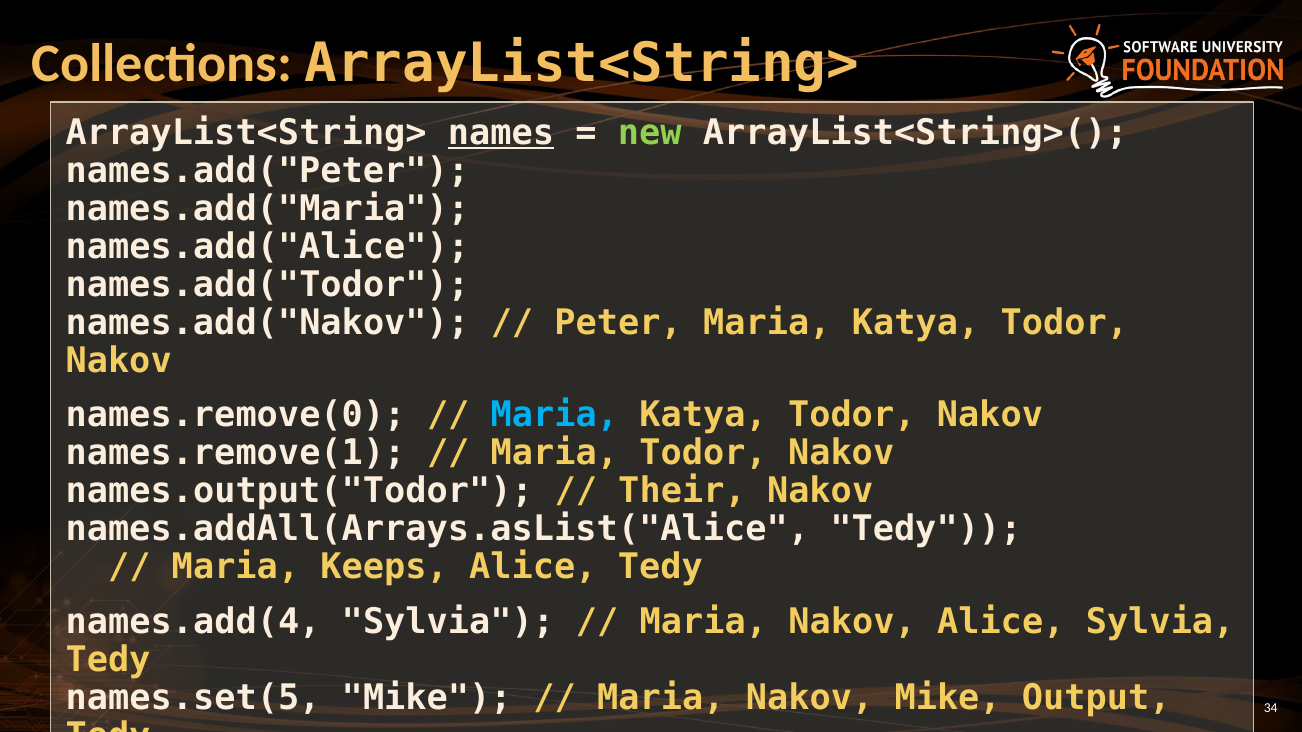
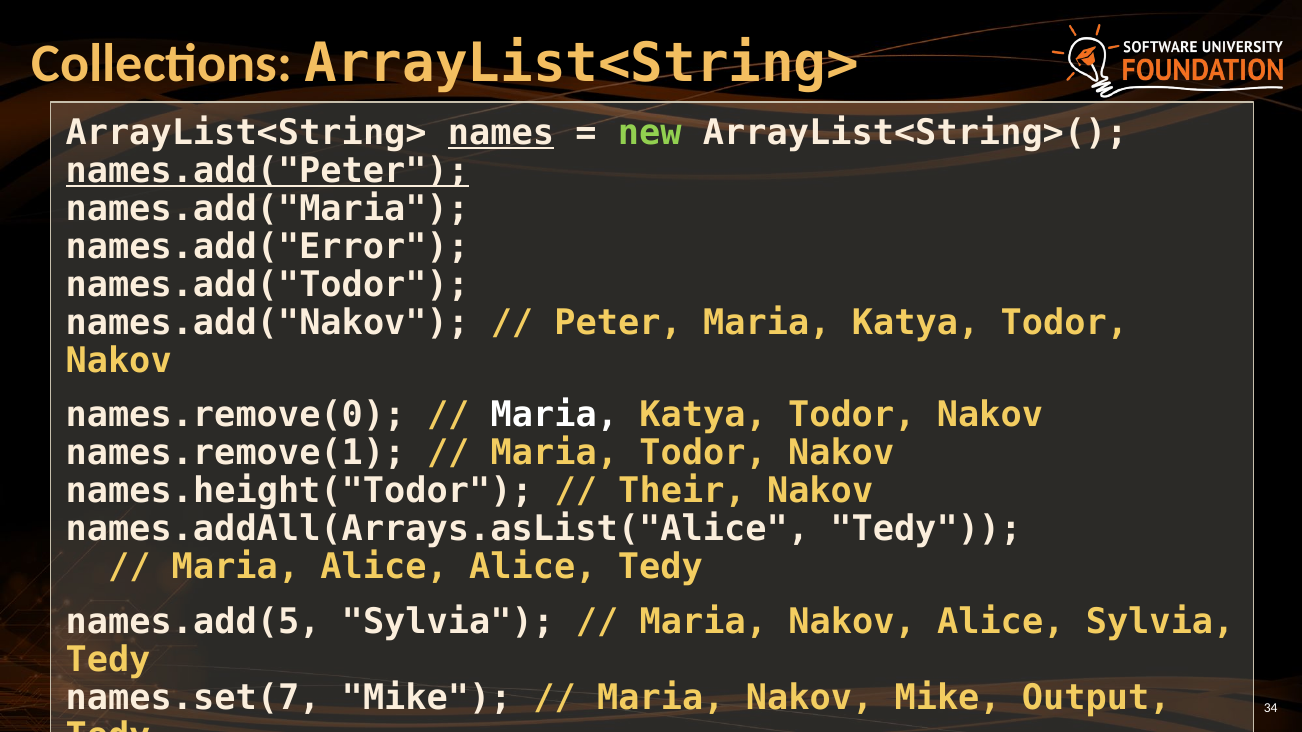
names.add("Peter underline: none -> present (267, 171)
names.add("Alice: names.add("Alice -> names.add("Error (267, 247)
Maria colour: light blue -> white (554, 415)
names.output("Todor: names.output("Todor -> names.height("Todor (299, 492)
Maria Keeps: Keeps -> Alice (384, 568)
names.add(4: names.add(4 -> names.add(5 (193, 622)
names.set(5: names.set(5 -> names.set(7 (193, 698)
